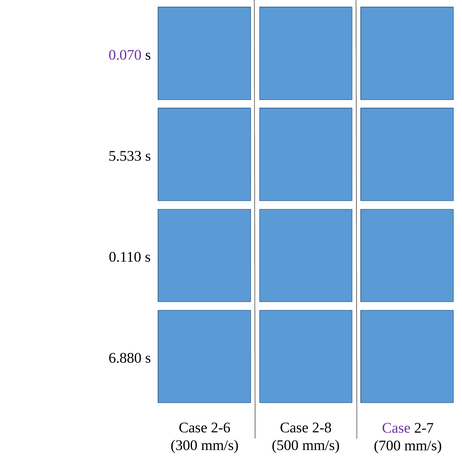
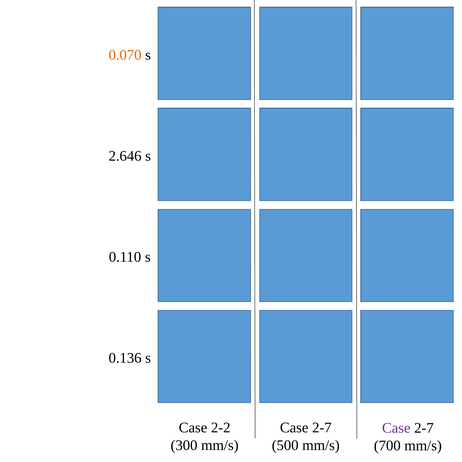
0.070 colour: purple -> orange (125, 55)
5.533: 5.533 -> 2.646 (125, 156)
6.880: 6.880 -> 0.136 (125, 358)
2-6: 2-6 -> 2-2 (221, 428)
2-8: 2-8 -> 2-7 (322, 428)
